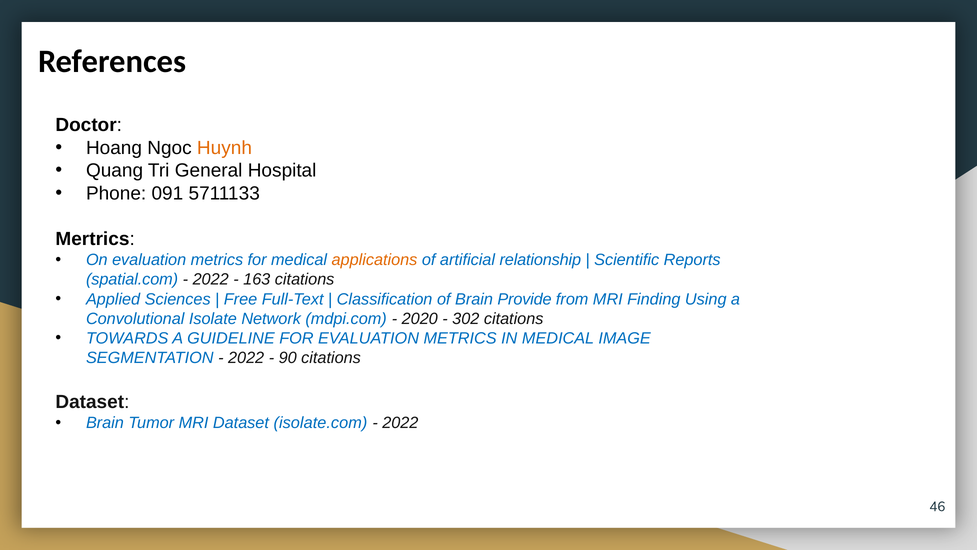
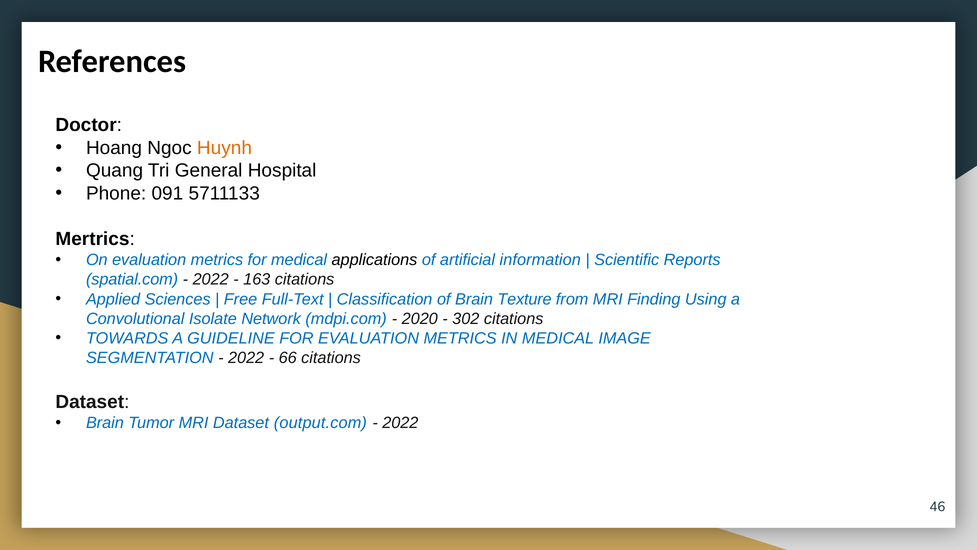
applications colour: orange -> black (374, 260)
relationship: relationship -> information (540, 260)
Provide: Provide -> Texture (525, 299)
90: 90 -> 66 (288, 358)
isolate.com: isolate.com -> output.com (320, 423)
